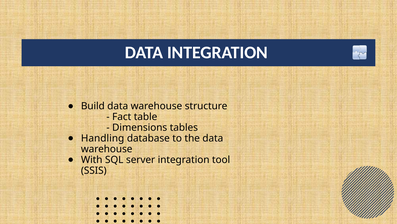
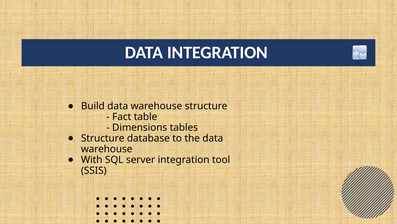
Handling: Handling -> Structure (103, 138)
